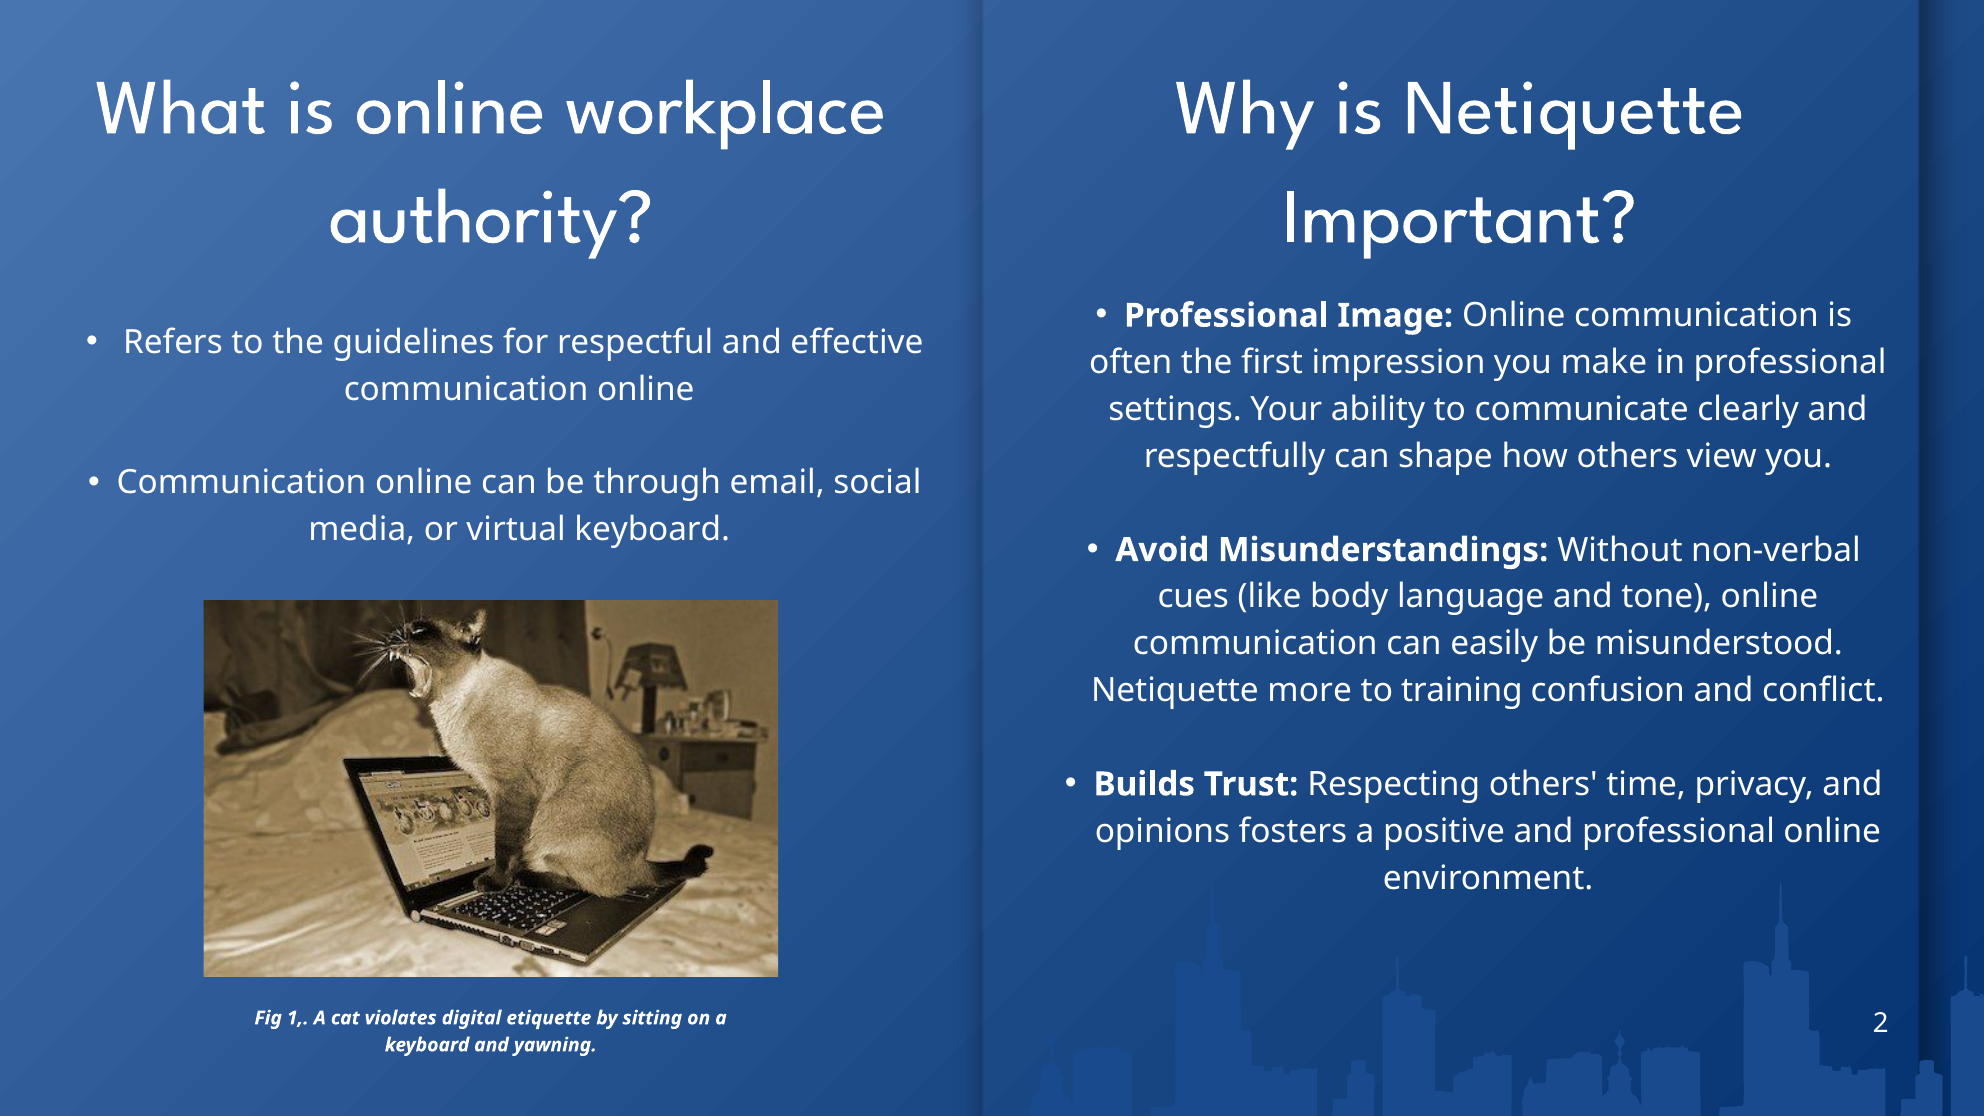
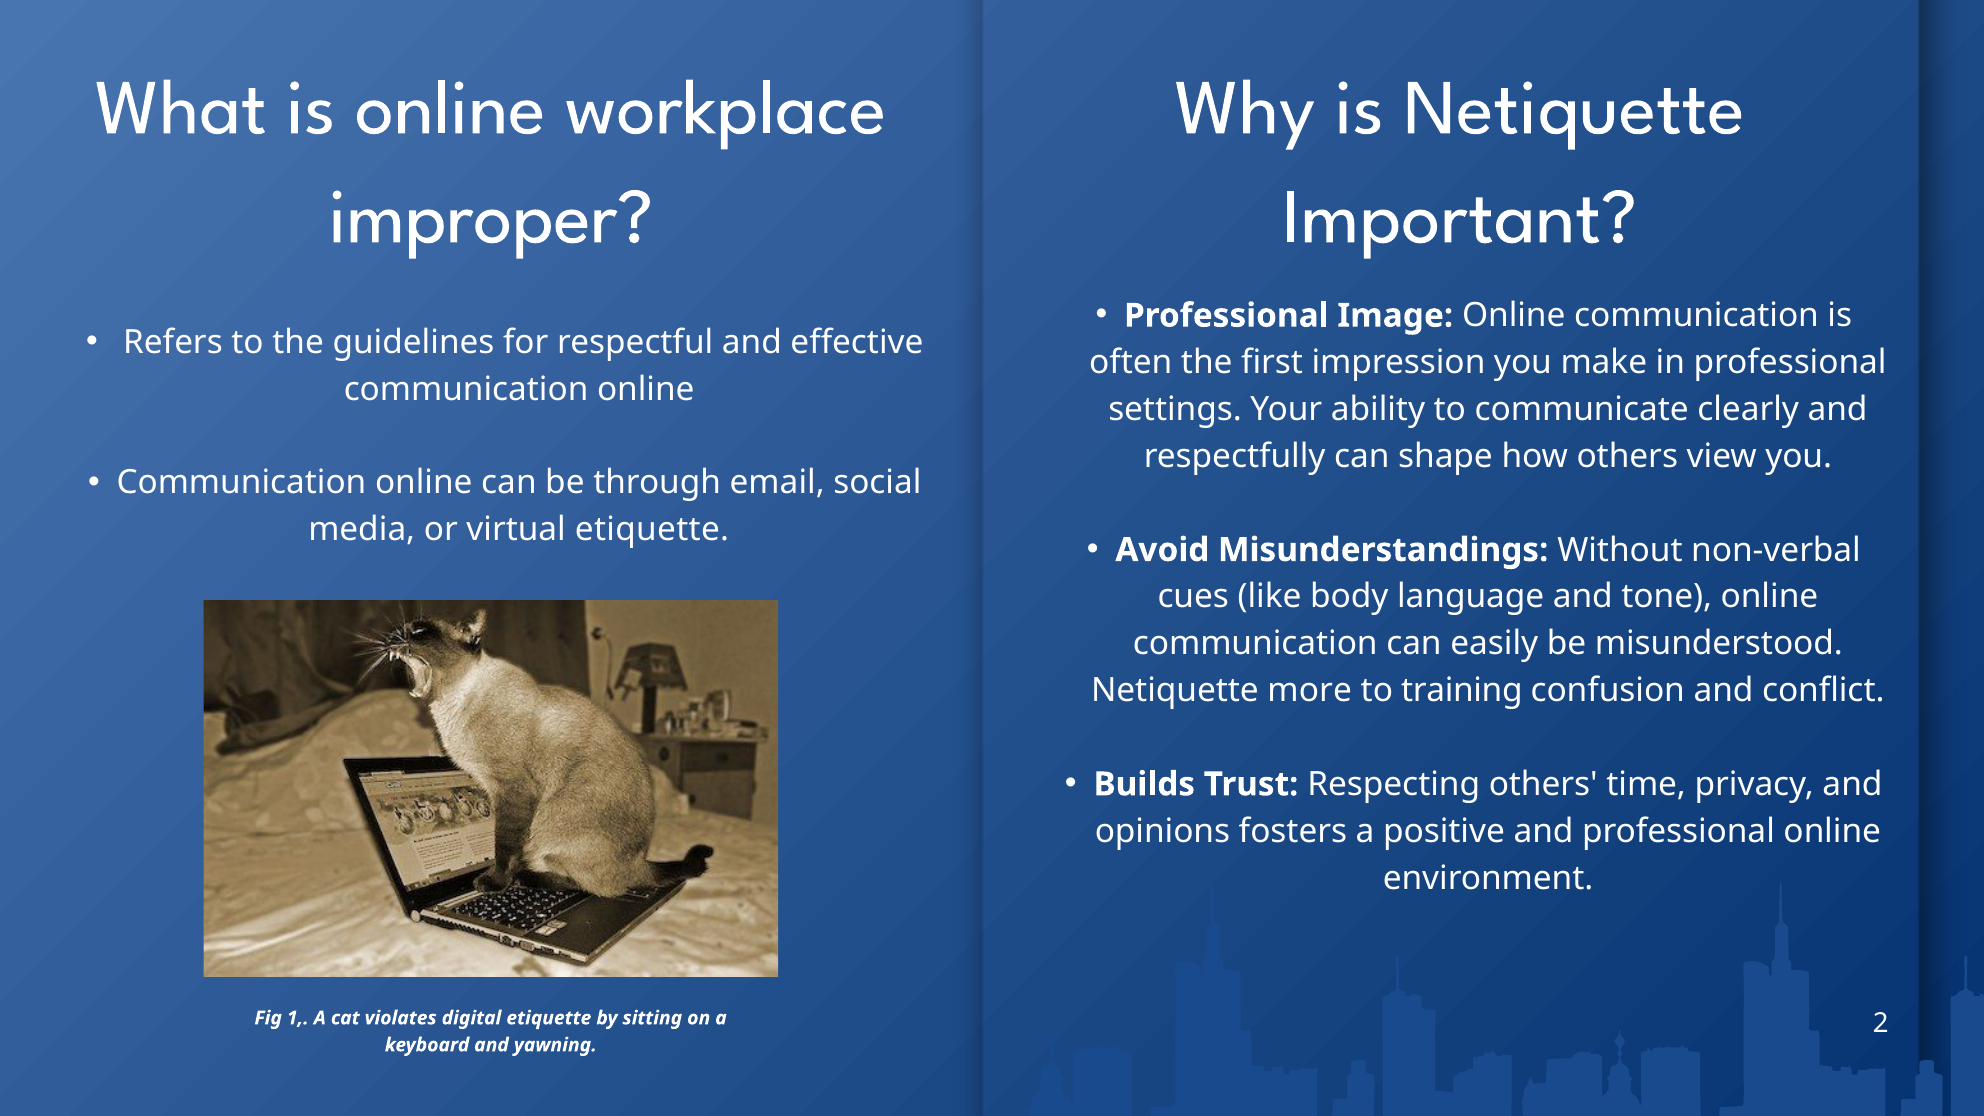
authority: authority -> improper (491, 217)
virtual keyboard: keyboard -> etiquette (652, 530)
